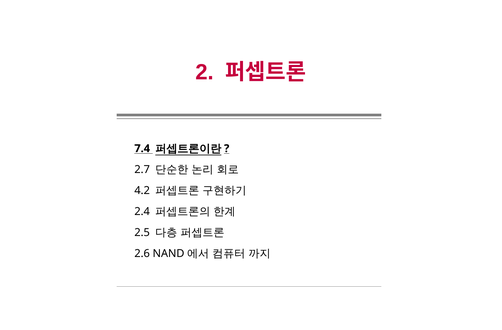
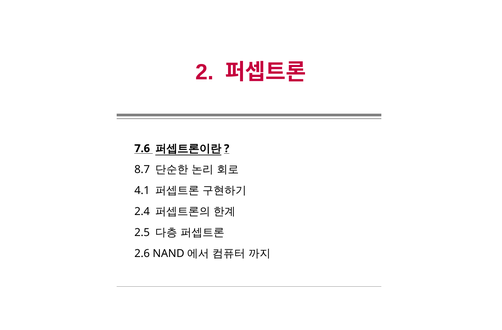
7.4: 7.4 -> 7.6 (142, 148)
2.7: 2.7 -> 8.7 (142, 169)
4.2: 4.2 -> 4.1 (142, 190)
